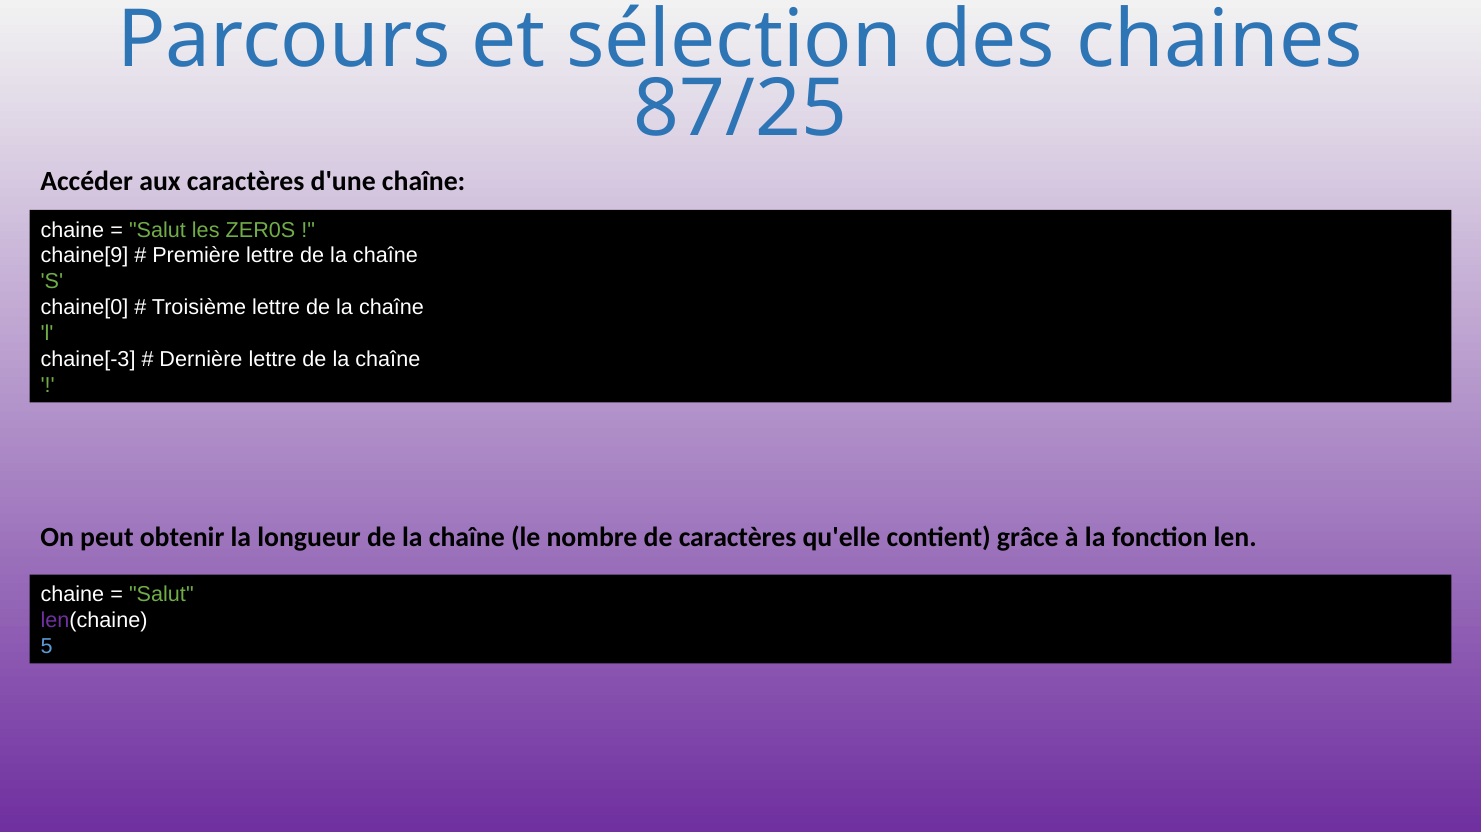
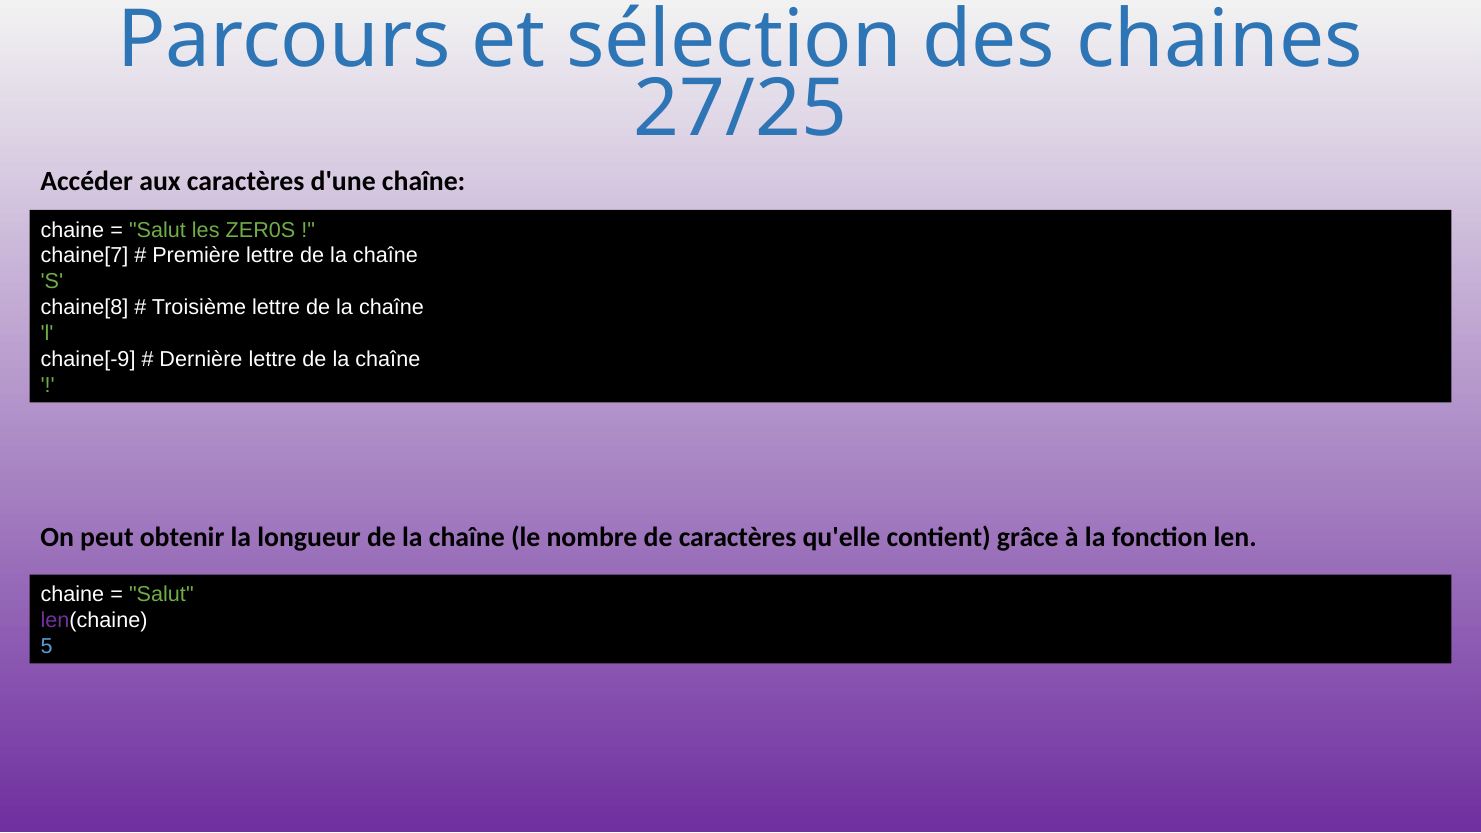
87/25: 87/25 -> 27/25 (741, 109)
chaine[9: chaine[9 -> chaine[7 (84, 256)
chaine[0: chaine[0 -> chaine[8 (84, 308)
chaine[-3: chaine[-3 -> chaine[-9 (88, 360)
